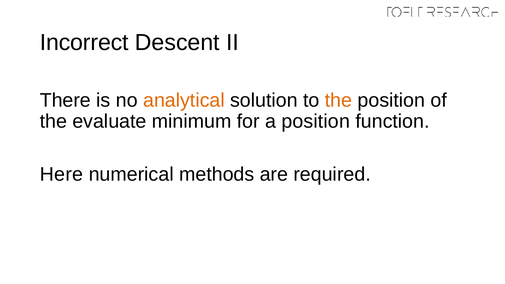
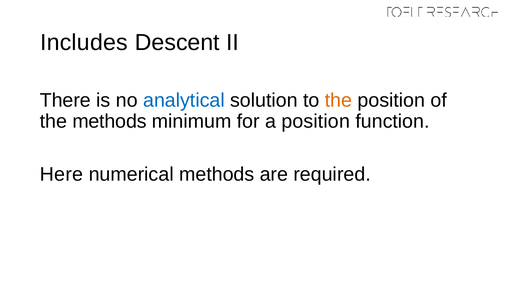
Incorrect: Incorrect -> Includes (84, 42)
analytical colour: orange -> blue (184, 100)
the evaluate: evaluate -> methods (110, 121)
